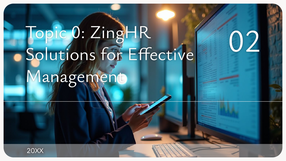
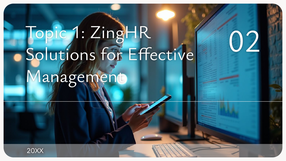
0: 0 -> 1 (78, 32)
